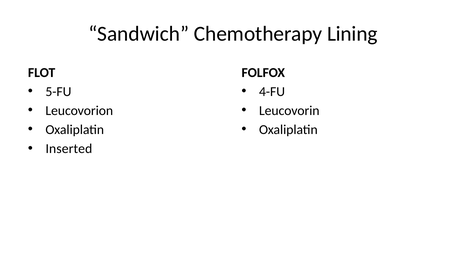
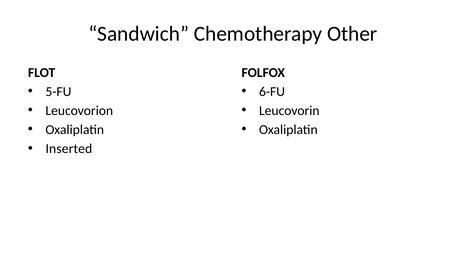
Lining: Lining -> Other (352, 34)
4-FU: 4-FU -> 6-FU (272, 92)
